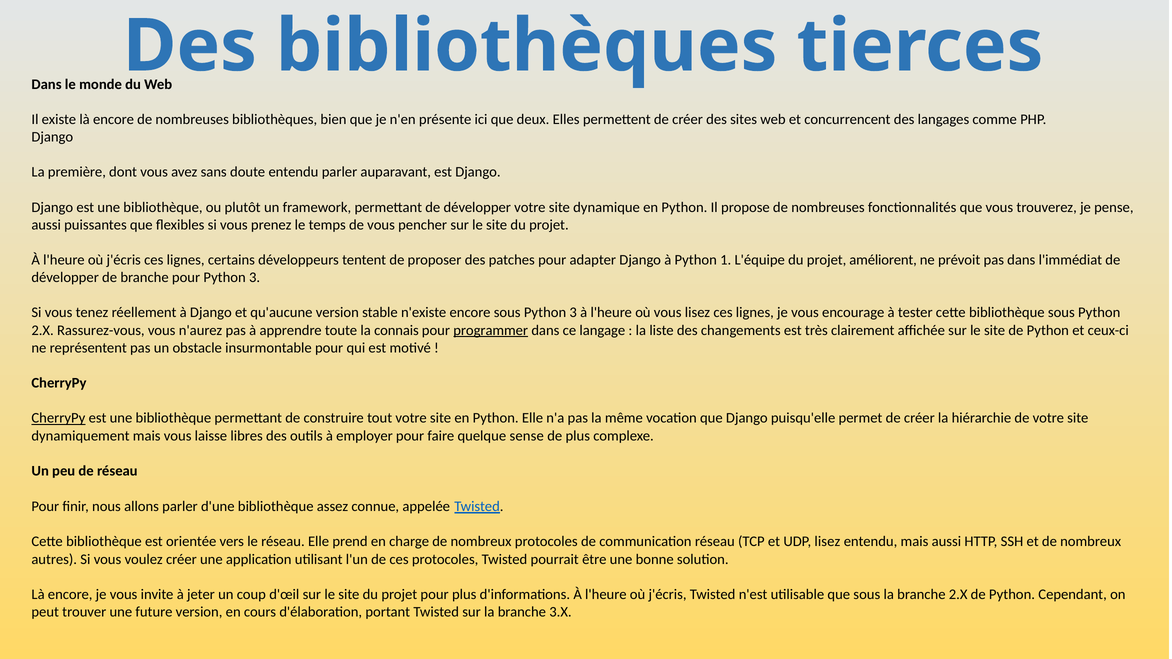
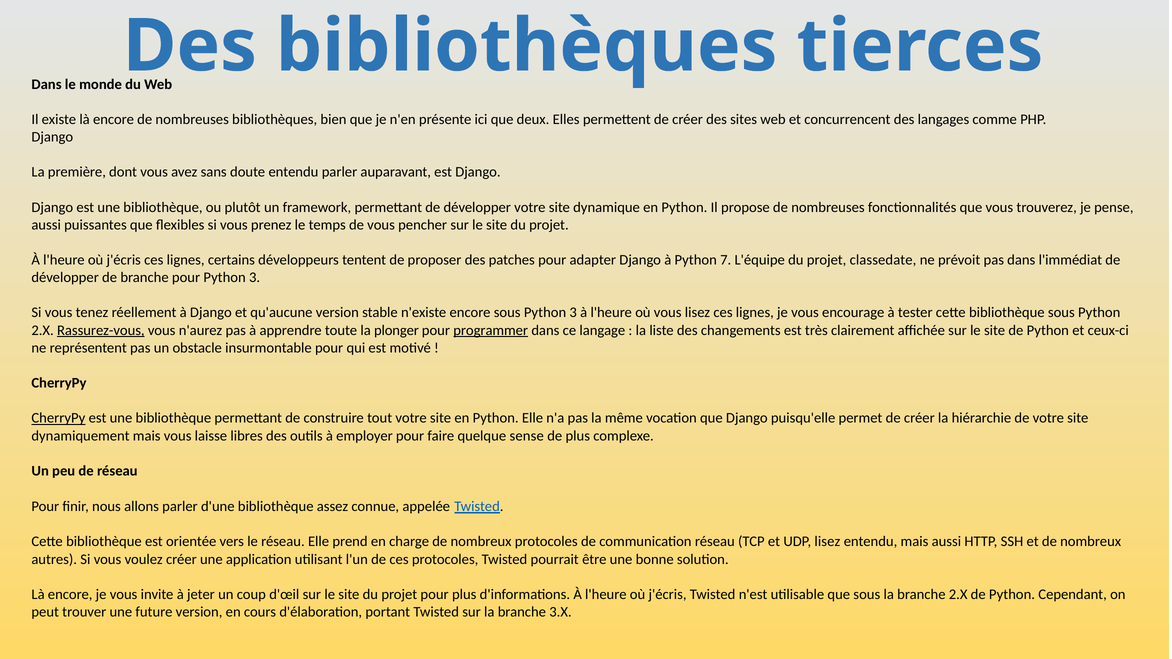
1: 1 -> 7 (726, 260)
améliorent: améliorent -> classedate (883, 260)
Rassurez-vous underline: none -> present (101, 330)
connais: connais -> plonger (396, 330)
